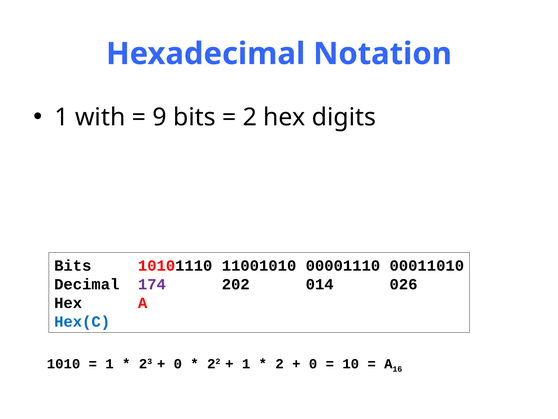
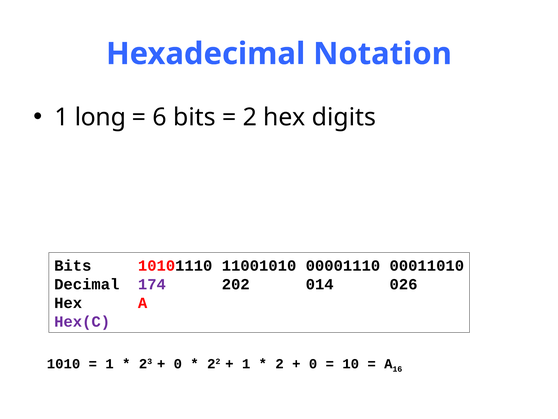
with: with -> long (100, 117)
9: 9 -> 6 (160, 117)
Hex(C colour: blue -> purple (82, 321)
